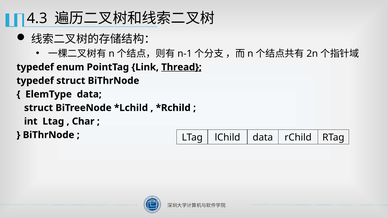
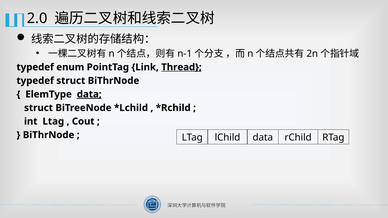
4.3: 4.3 -> 2.0 (37, 18)
data underline: none -> present (89, 94)
Char: Char -> Cout (83, 122)
